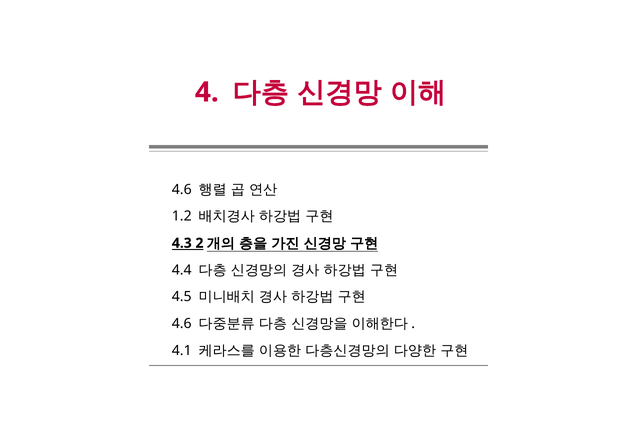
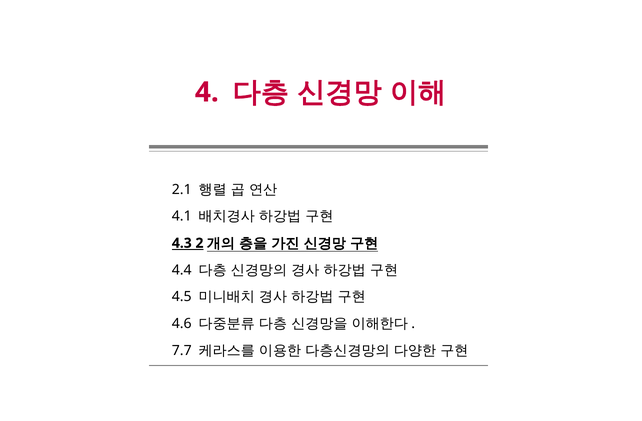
4.6: 4.6 -> 2.1 (182, 190)
1.2: 1.2 -> 4.1 (182, 217)
4.1: 4.1 -> 7.7 (182, 351)
